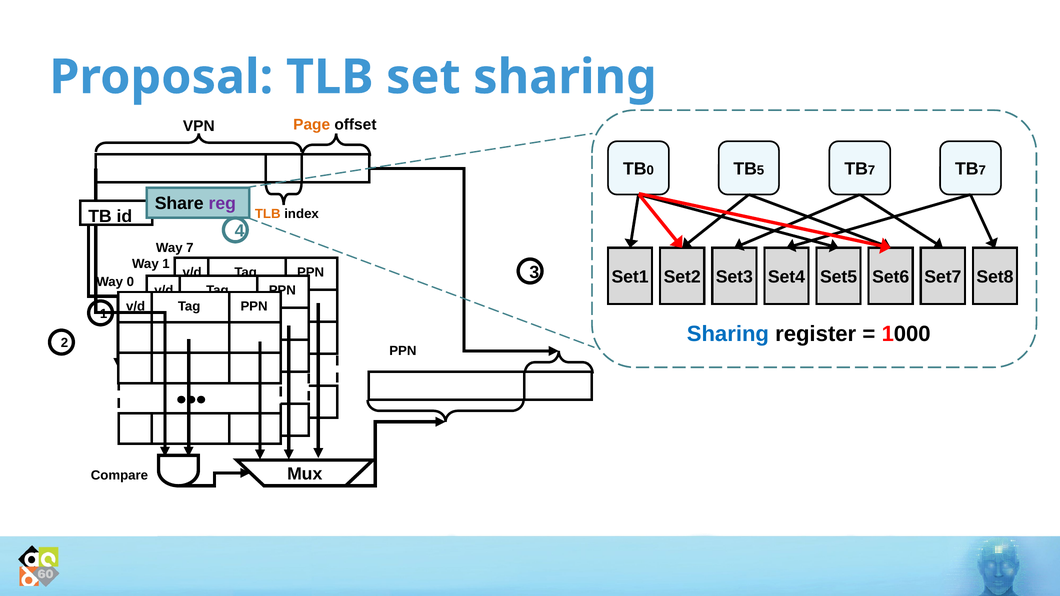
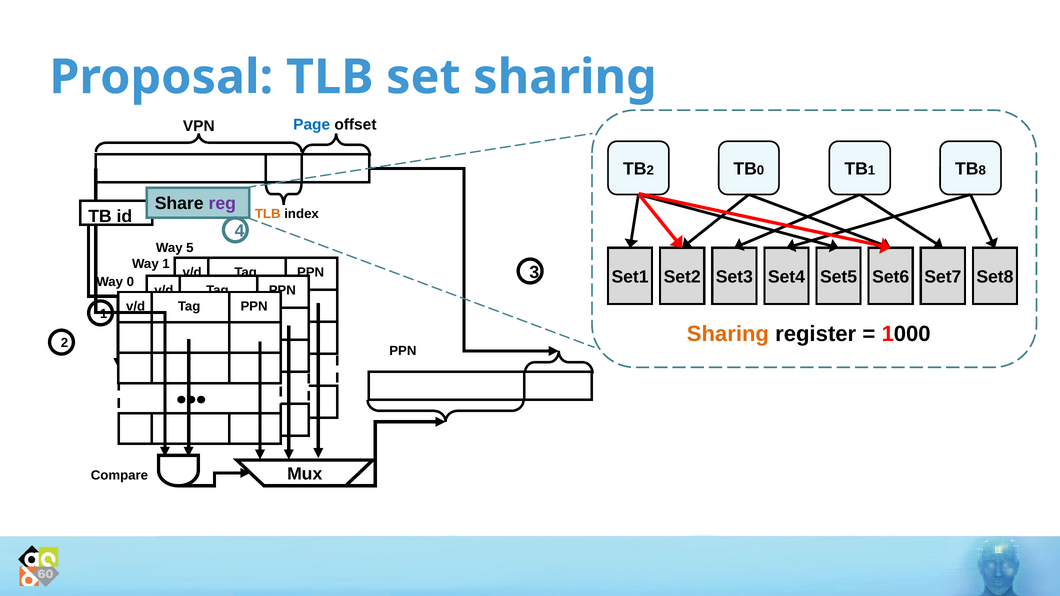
Page colour: orange -> blue (312, 125)
TB 0: 0 -> 2 (650, 171)
TB 5: 5 -> 0 (761, 171)
7: 7 -> 1 (872, 171)
7: 7 -> 8 (982, 171)
7: 7 -> 5 (190, 248)
Sharing colour: blue -> orange (728, 334)
